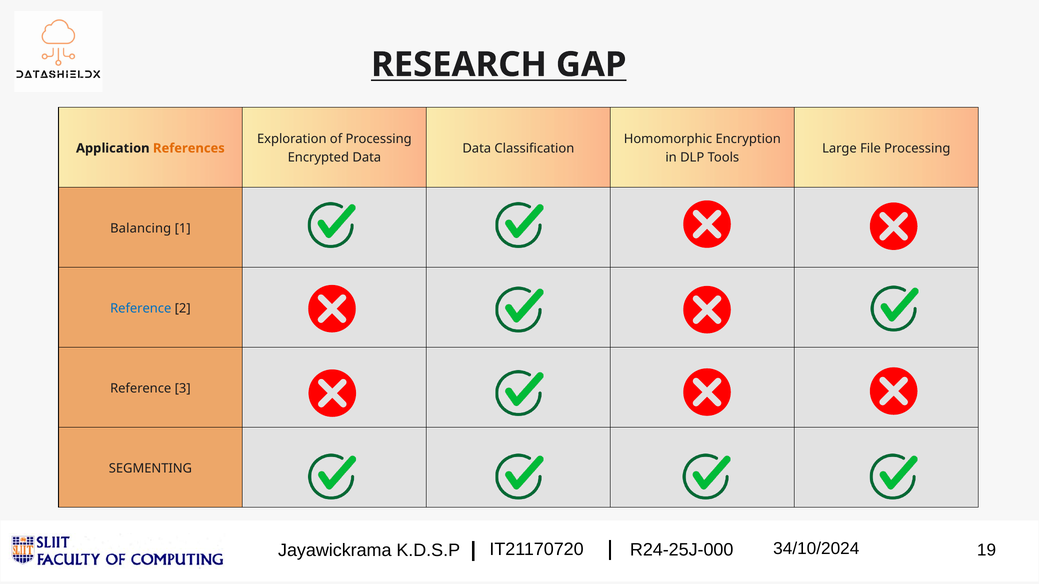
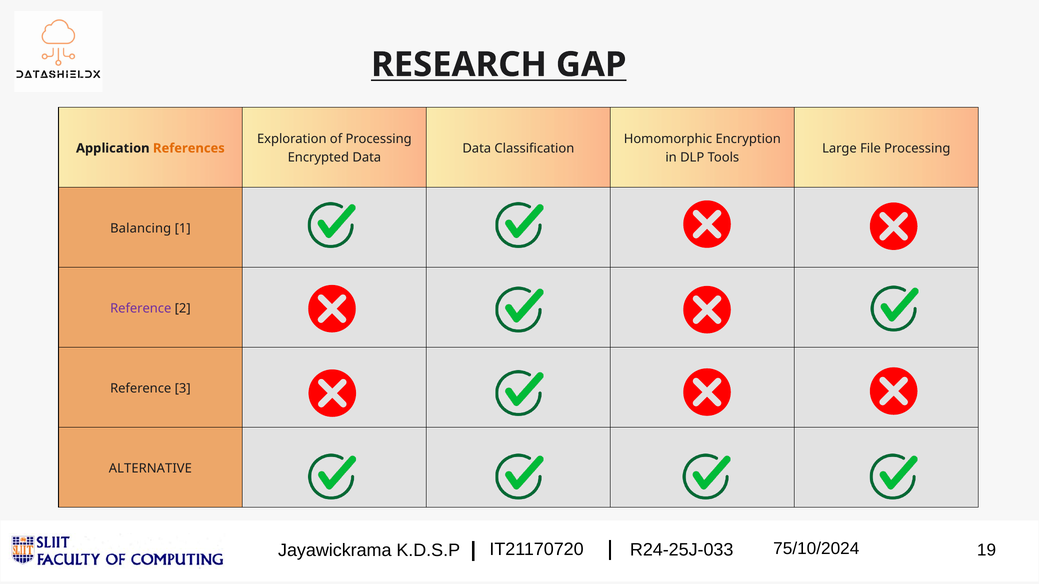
Reference colour: blue -> purple (141, 308)
SEGMENTING: SEGMENTING -> ALTERNATIVE (150, 469)
R24-25J-000: R24-25J-000 -> R24-25J-033 (682, 550)
34/10/2024: 34/10/2024 -> 75/10/2024 (816, 549)
